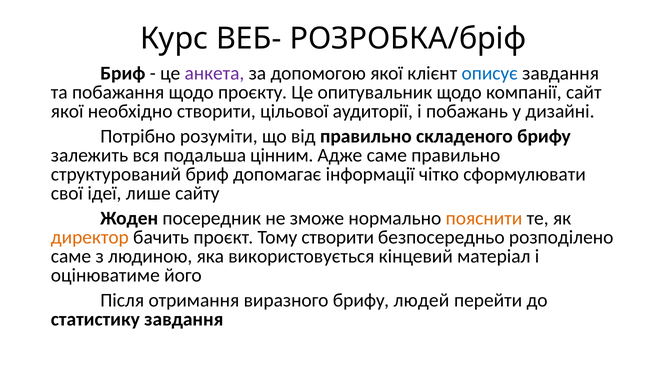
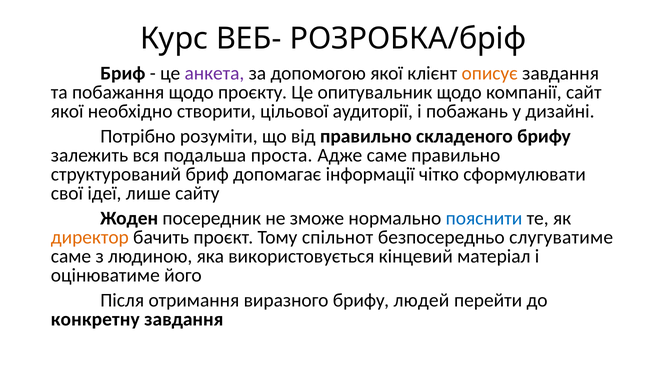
описує colour: blue -> orange (490, 74)
цінним: цінним -> проста (282, 156)
пояснити colour: orange -> blue (484, 219)
Тому створити: створити -> спільнот (338, 237)
розподілено: розподілено -> слугуватиме (561, 237)
статистику: статистику -> конкретну (95, 319)
